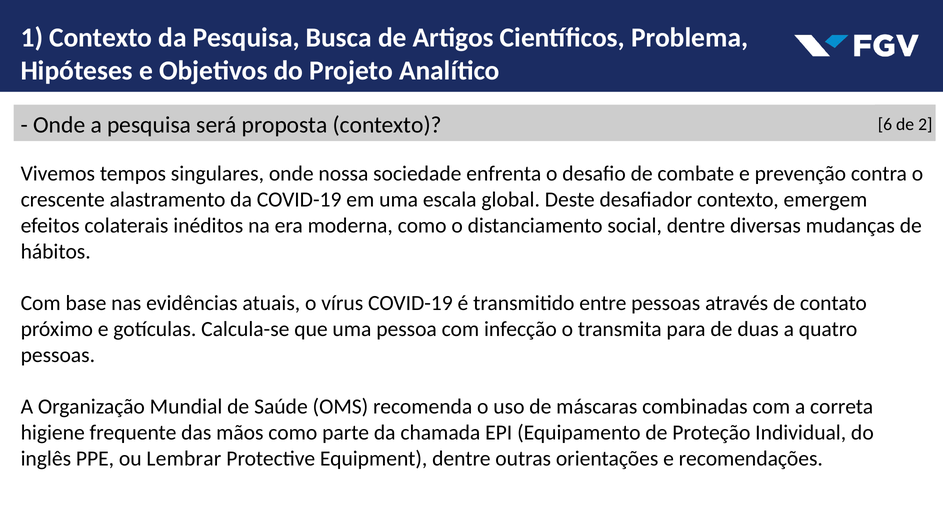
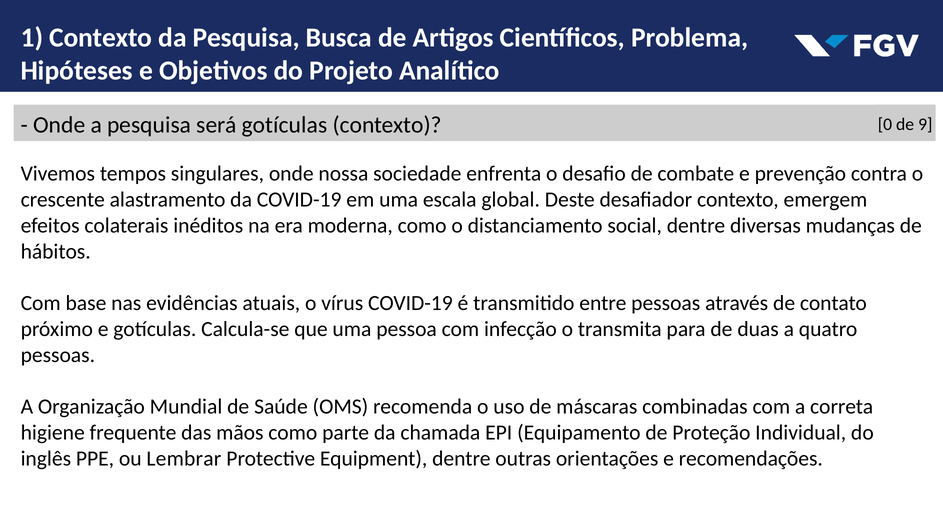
será proposta: proposta -> gotículas (285, 125)
6: 6 -> 0 (885, 124)
2: 2 -> 9 (925, 124)
